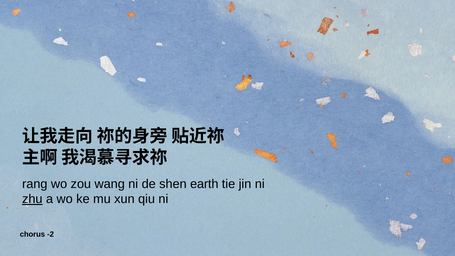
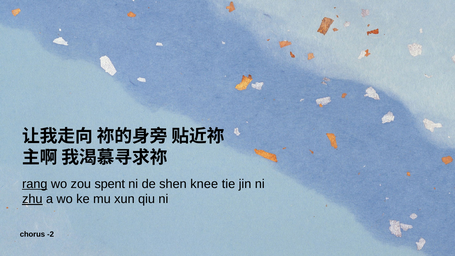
rang underline: none -> present (35, 184)
wang: wang -> spent (110, 184)
earth: earth -> knee (204, 184)
